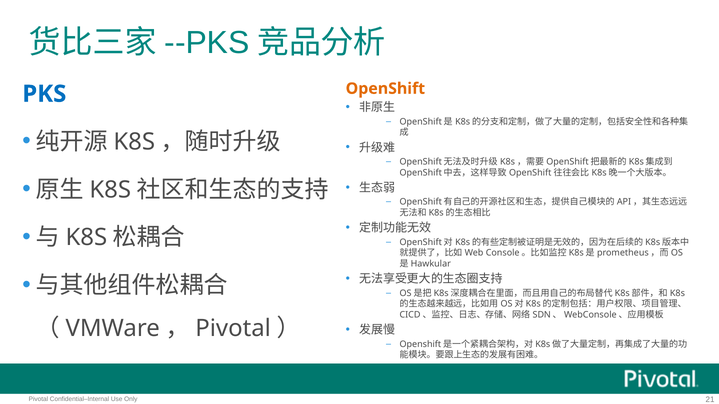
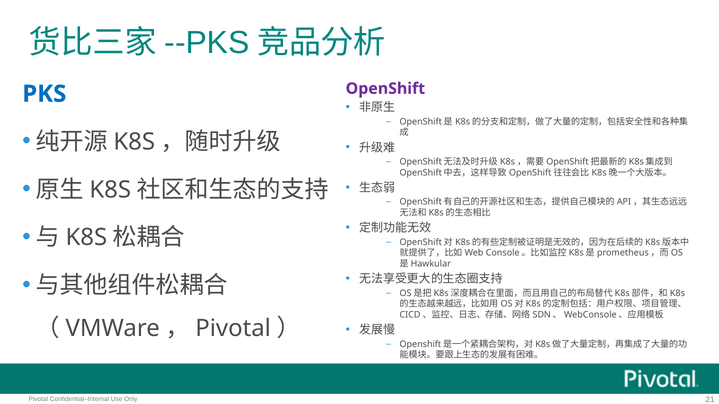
OpenShift colour: orange -> purple (385, 89)
